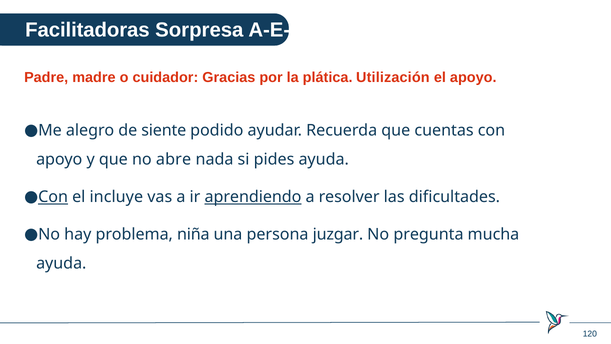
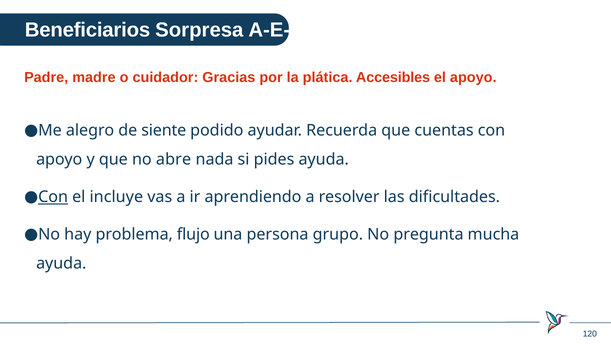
Facilitadoras: Facilitadoras -> Beneficiarios (88, 30)
Utilización: Utilización -> Accesibles (393, 78)
aprendiendo underline: present -> none (253, 197)
niña: niña -> flujo (193, 234)
juzgar: juzgar -> grupo (338, 234)
